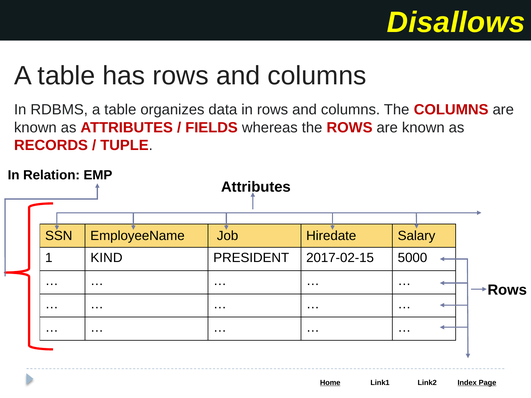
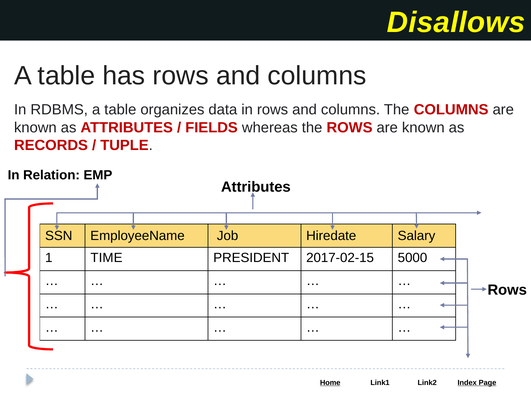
KIND: KIND -> TIME (106, 258)
